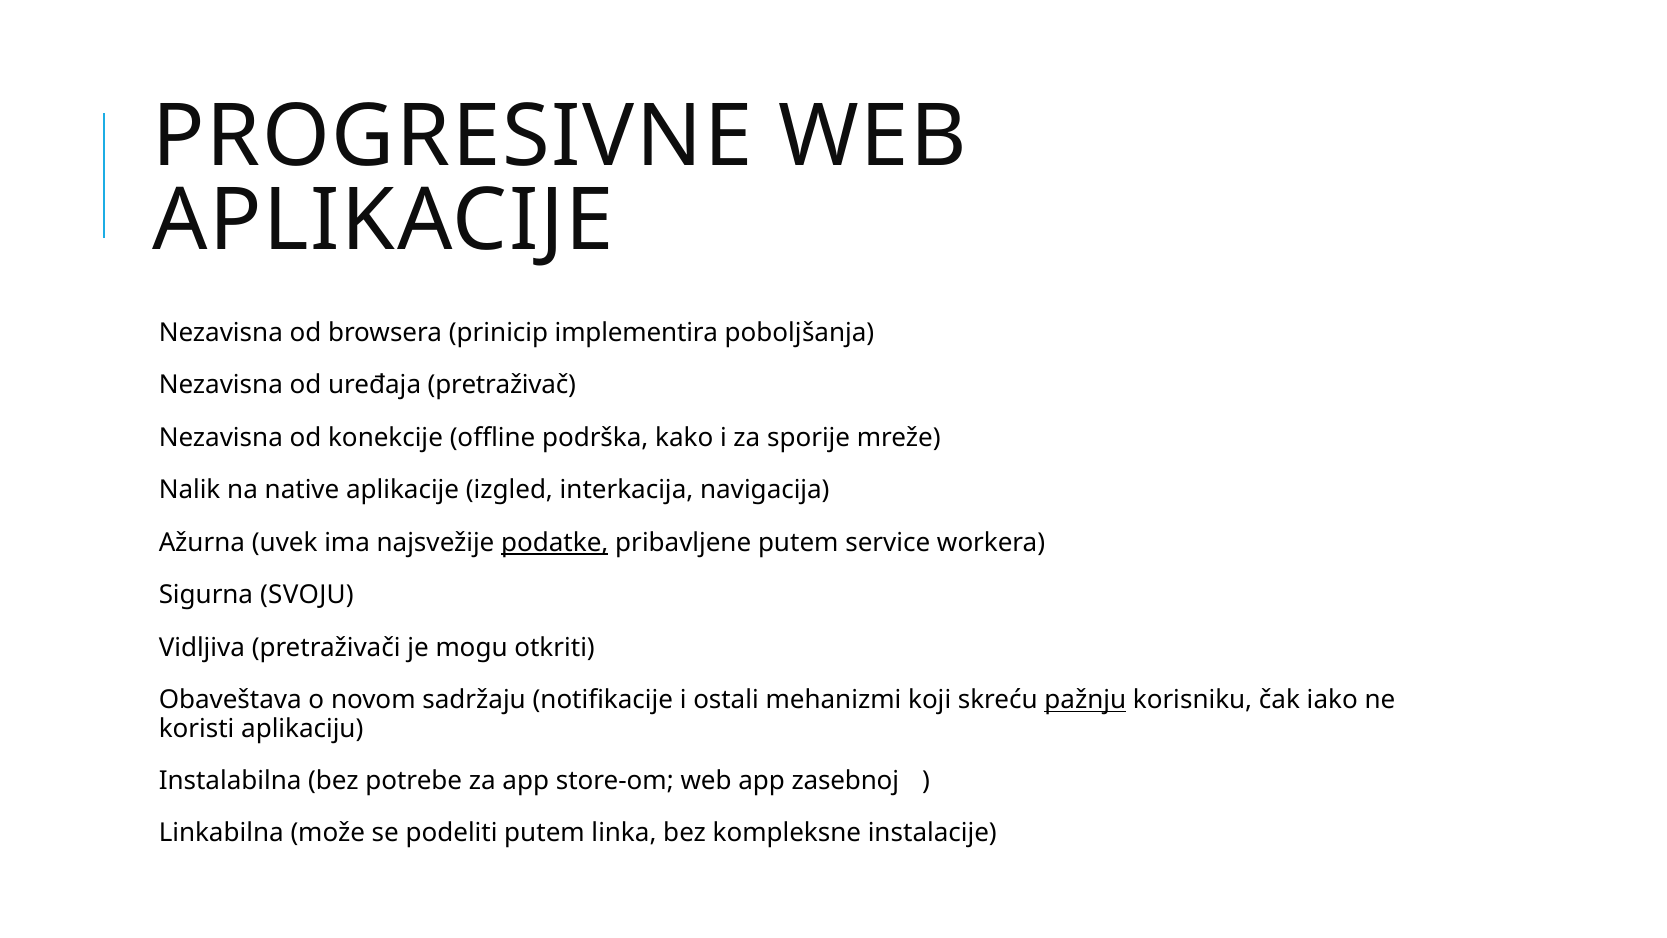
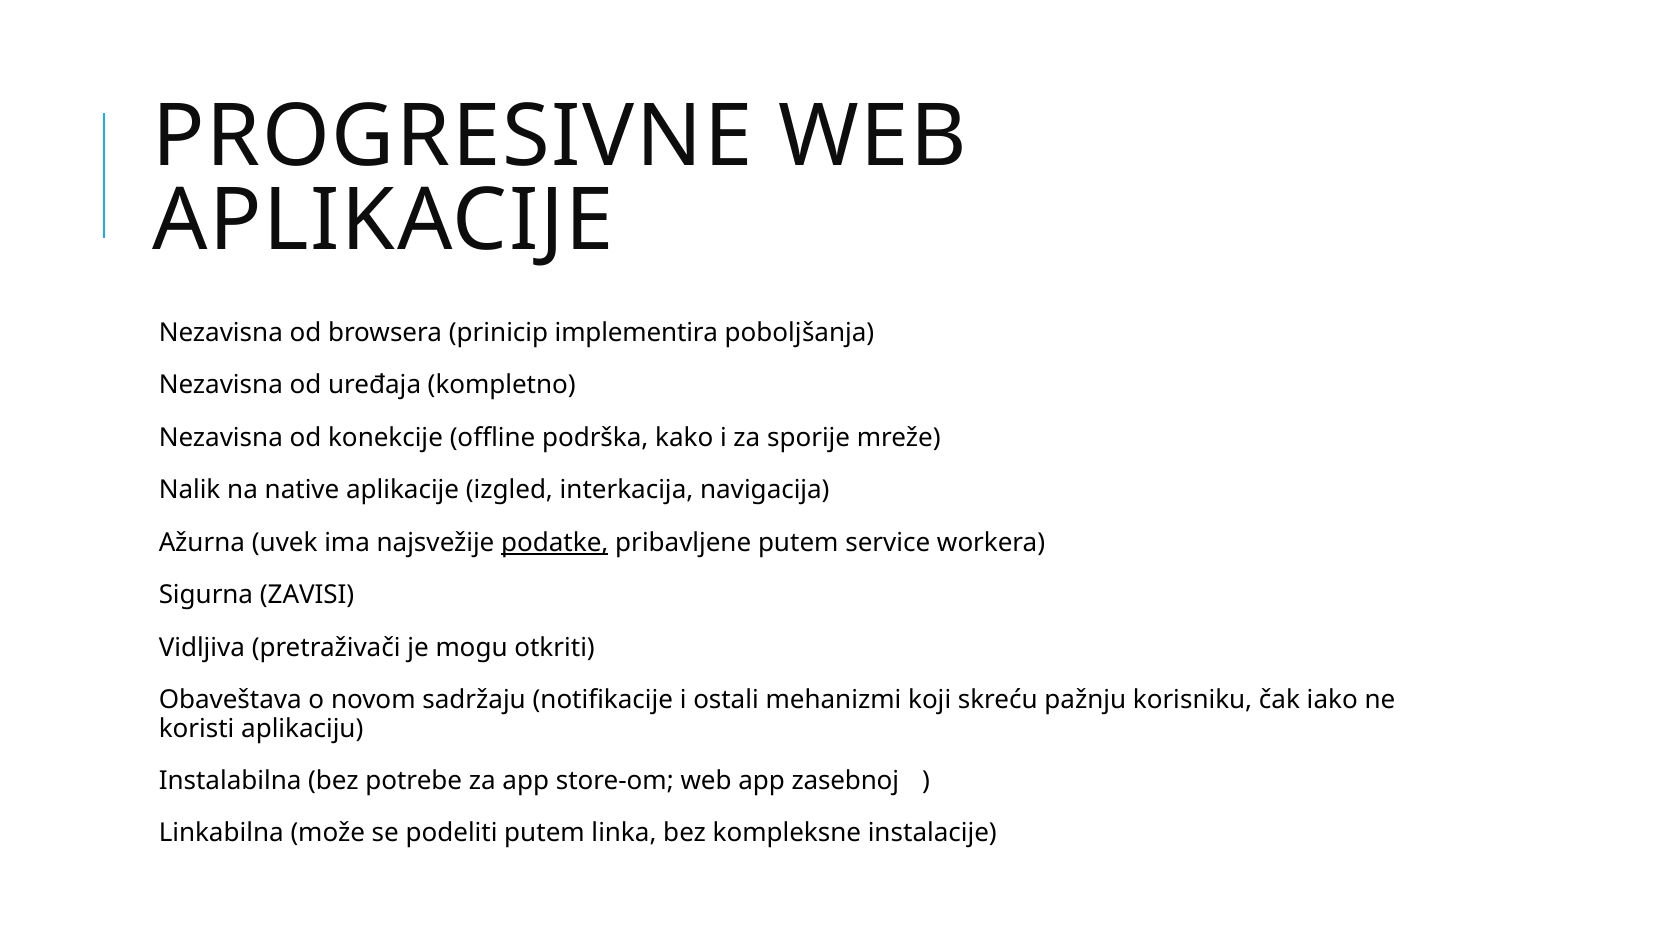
pretraživač: pretraživač -> kompletno (502, 385)
SVOJU: SVOJU -> ZAVISI (307, 595)
pažnju underline: present -> none (1085, 700)
